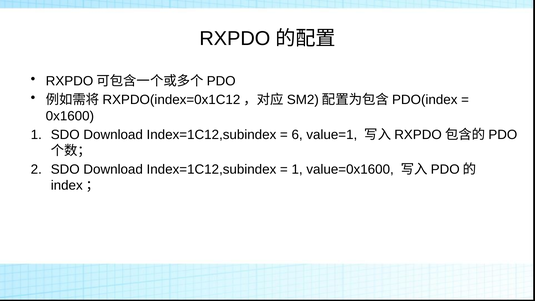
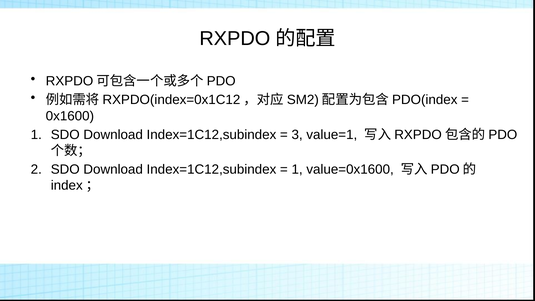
6: 6 -> 3 (297, 135)
